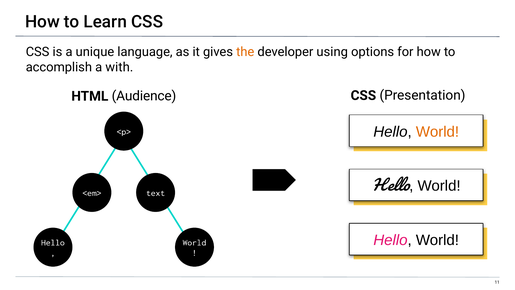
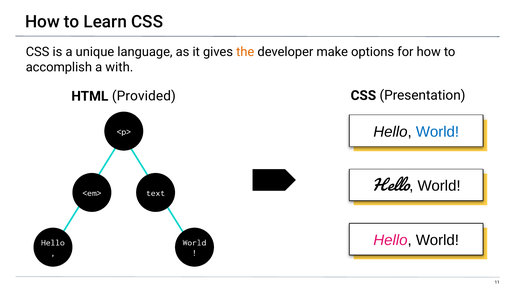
using: using -> make (332, 52)
Audience: Audience -> Provided (144, 96)
World colour: orange -> blue (437, 132)
